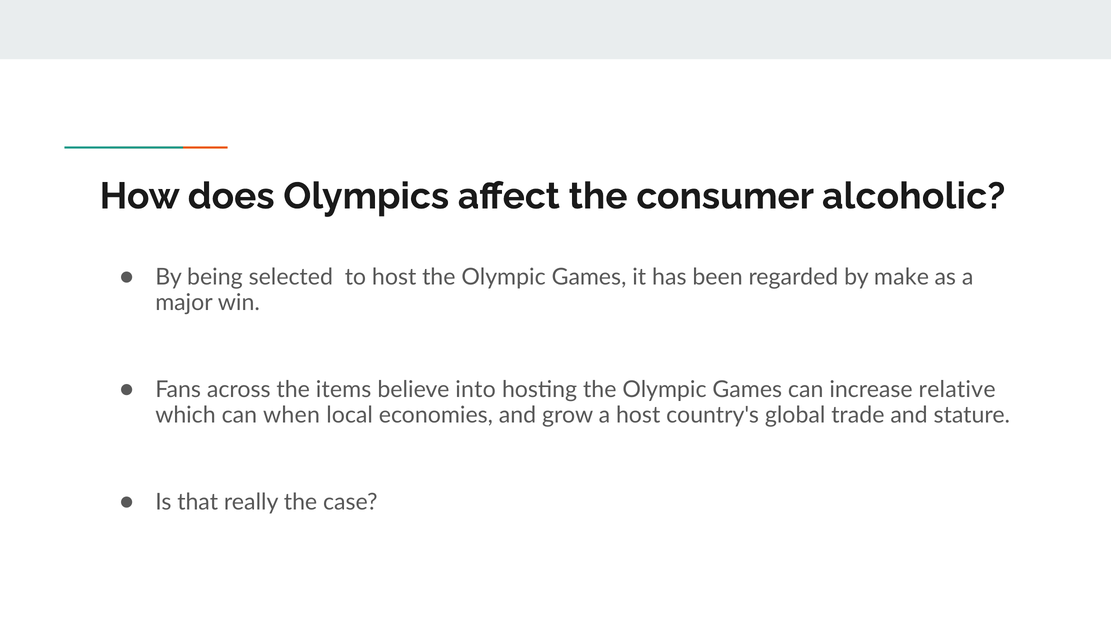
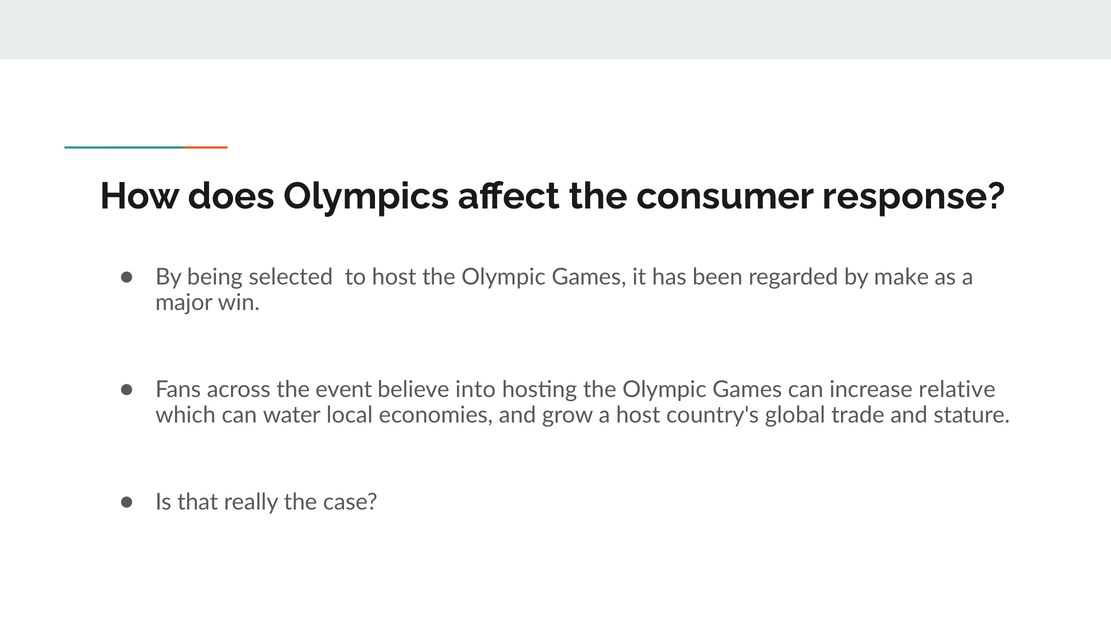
alcoholic: alcoholic -> response (914, 196)
items: items -> event (344, 390)
when: when -> water (292, 415)
